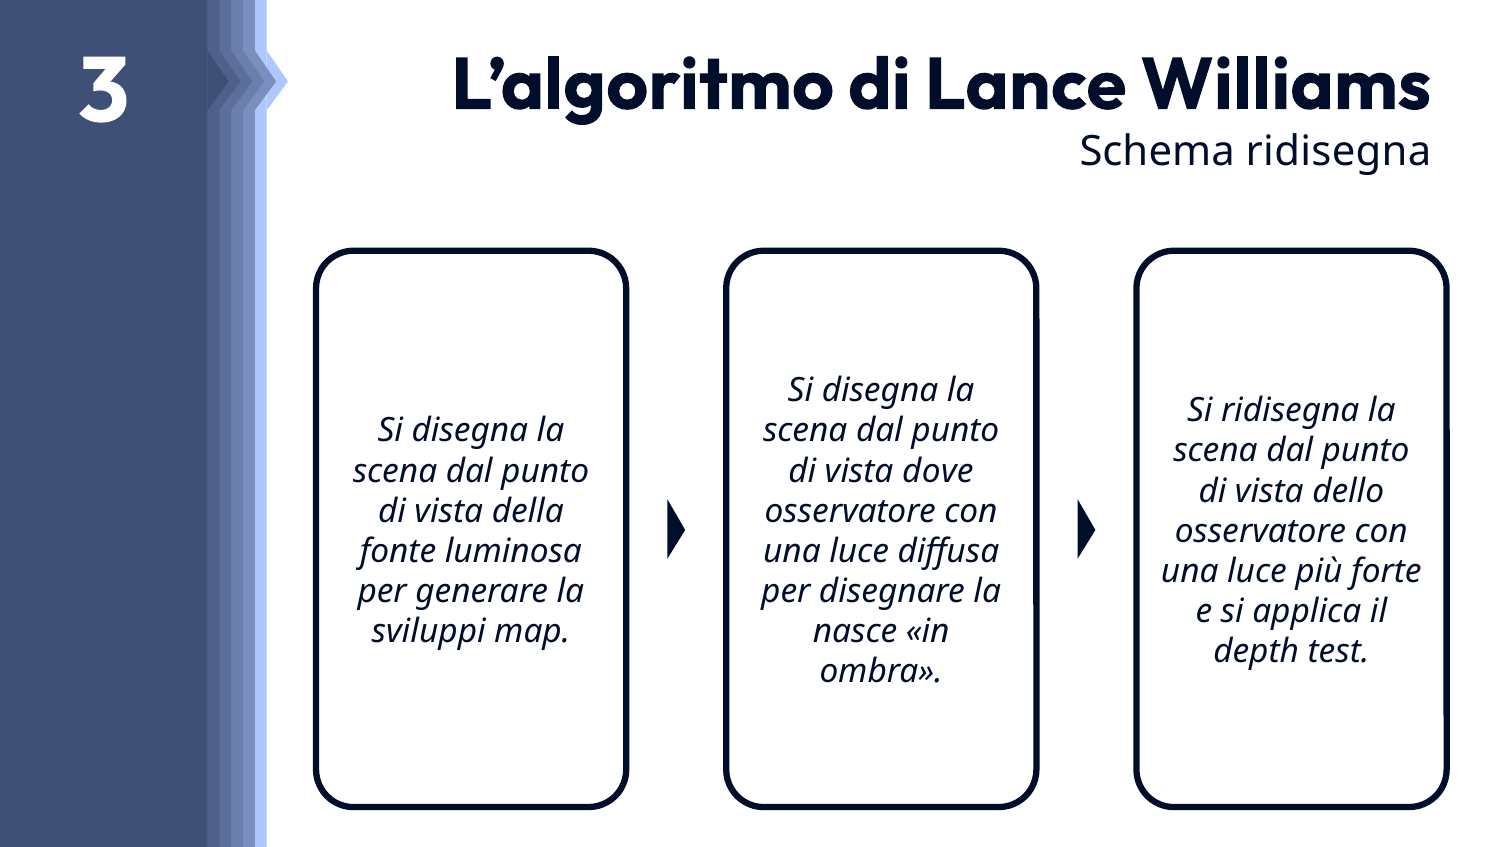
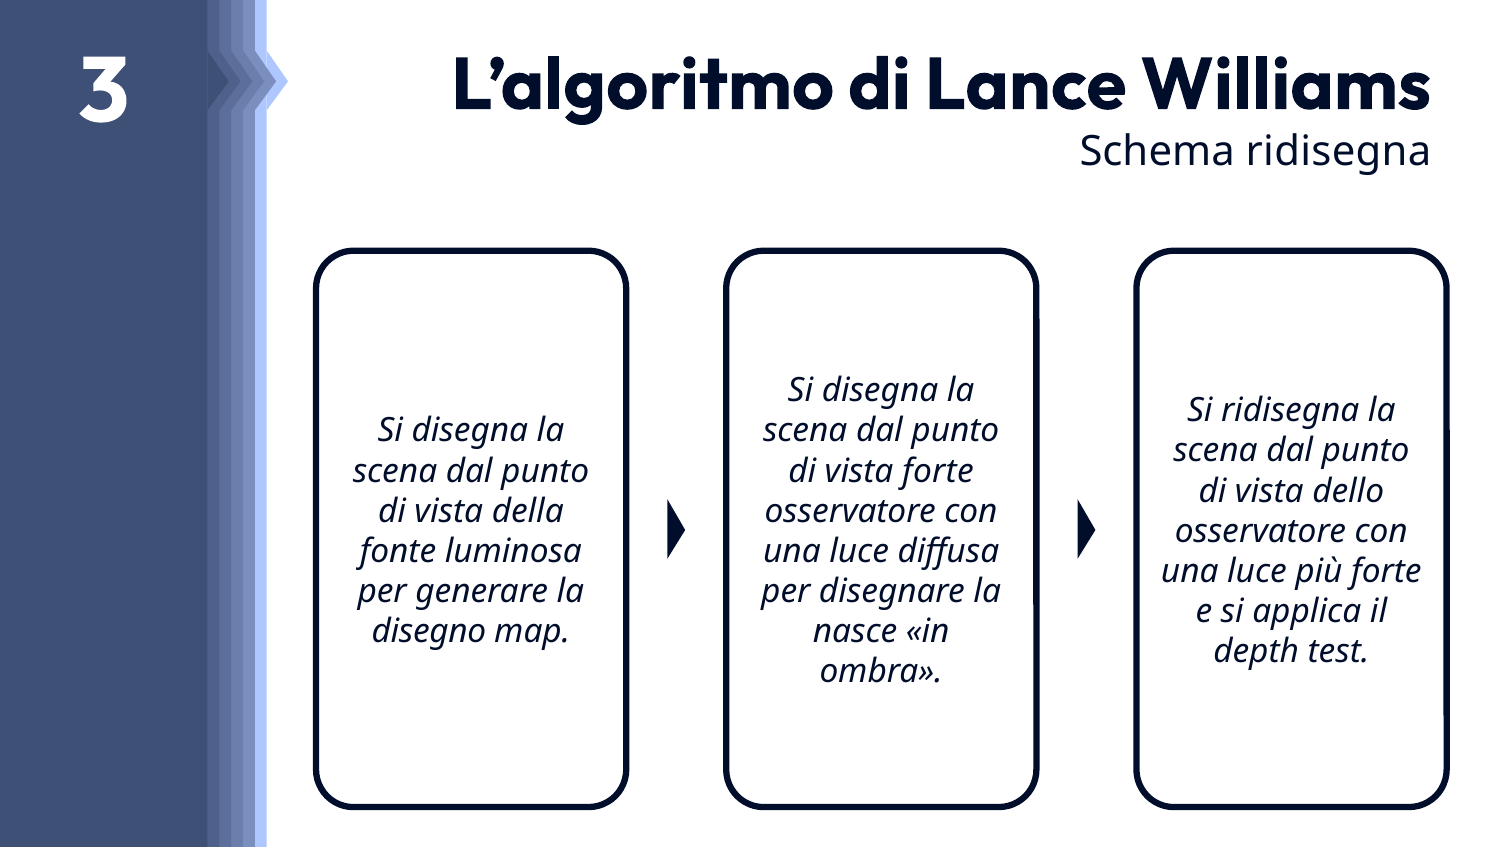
vista dove: dove -> forte (938, 471)
sviluppi: sviluppi -> disegno (429, 632)
